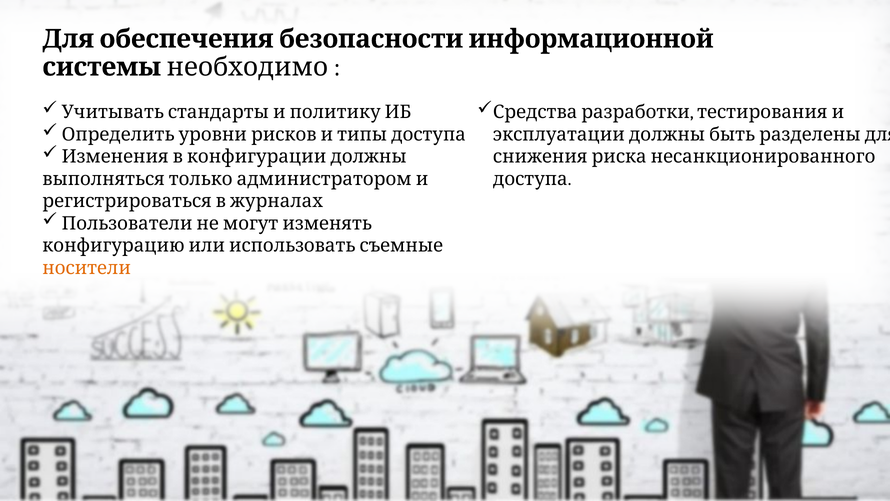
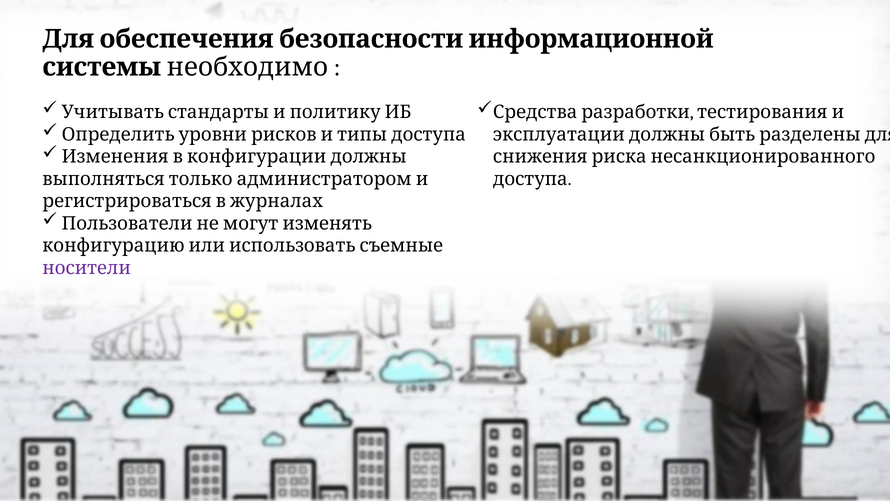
носители colour: orange -> purple (87, 268)
